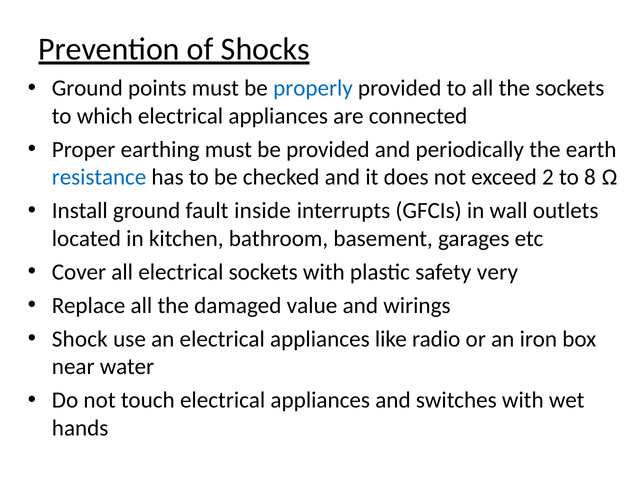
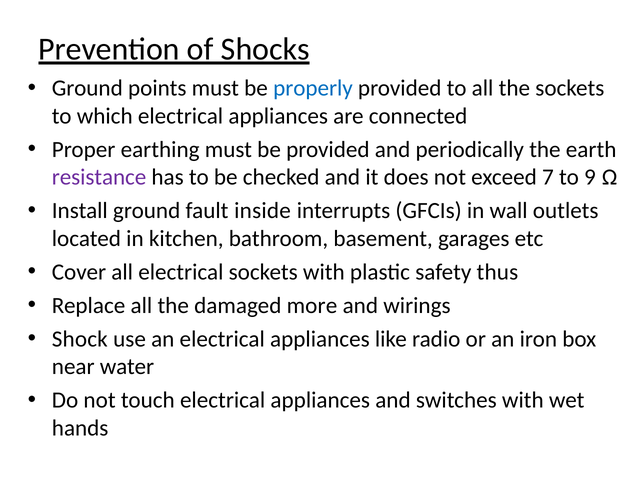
resistance colour: blue -> purple (99, 177)
2: 2 -> 7 (548, 177)
8: 8 -> 9 (590, 177)
very: very -> thus (497, 272)
value: value -> more (312, 305)
